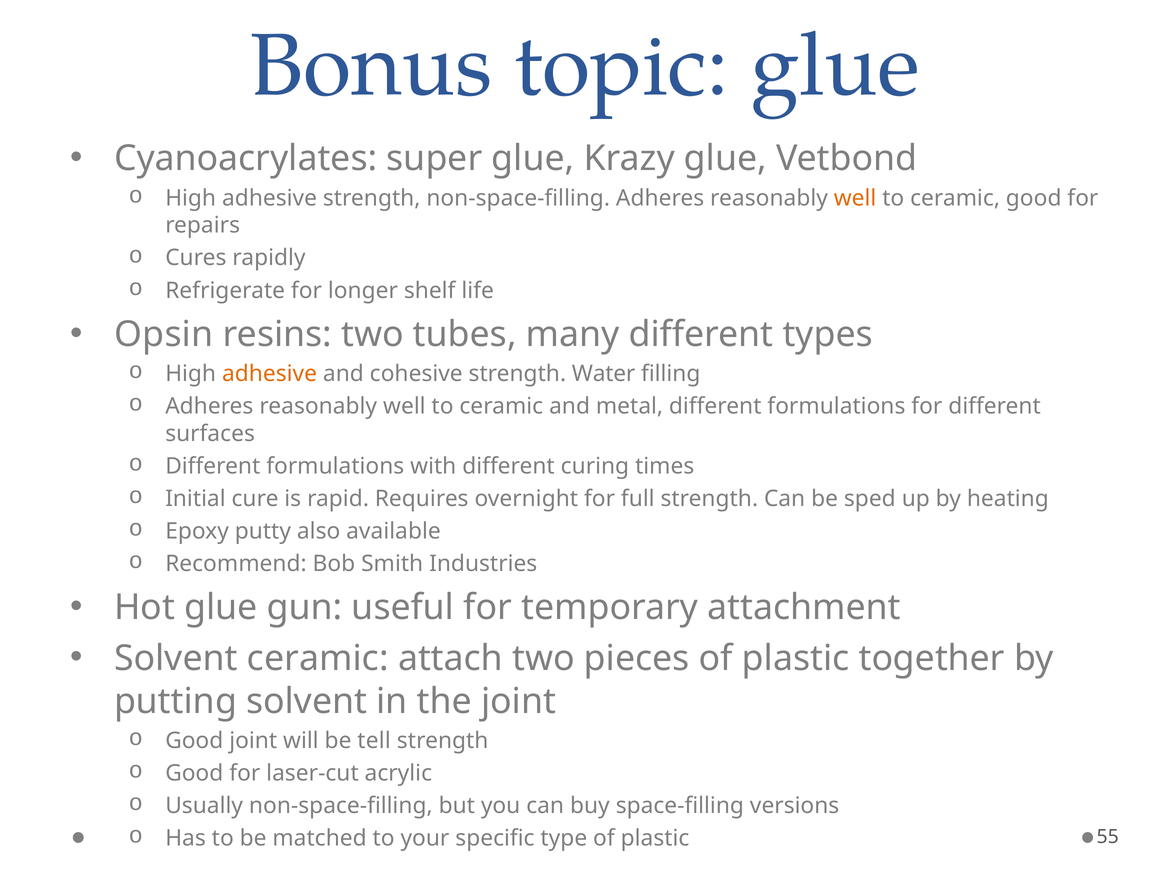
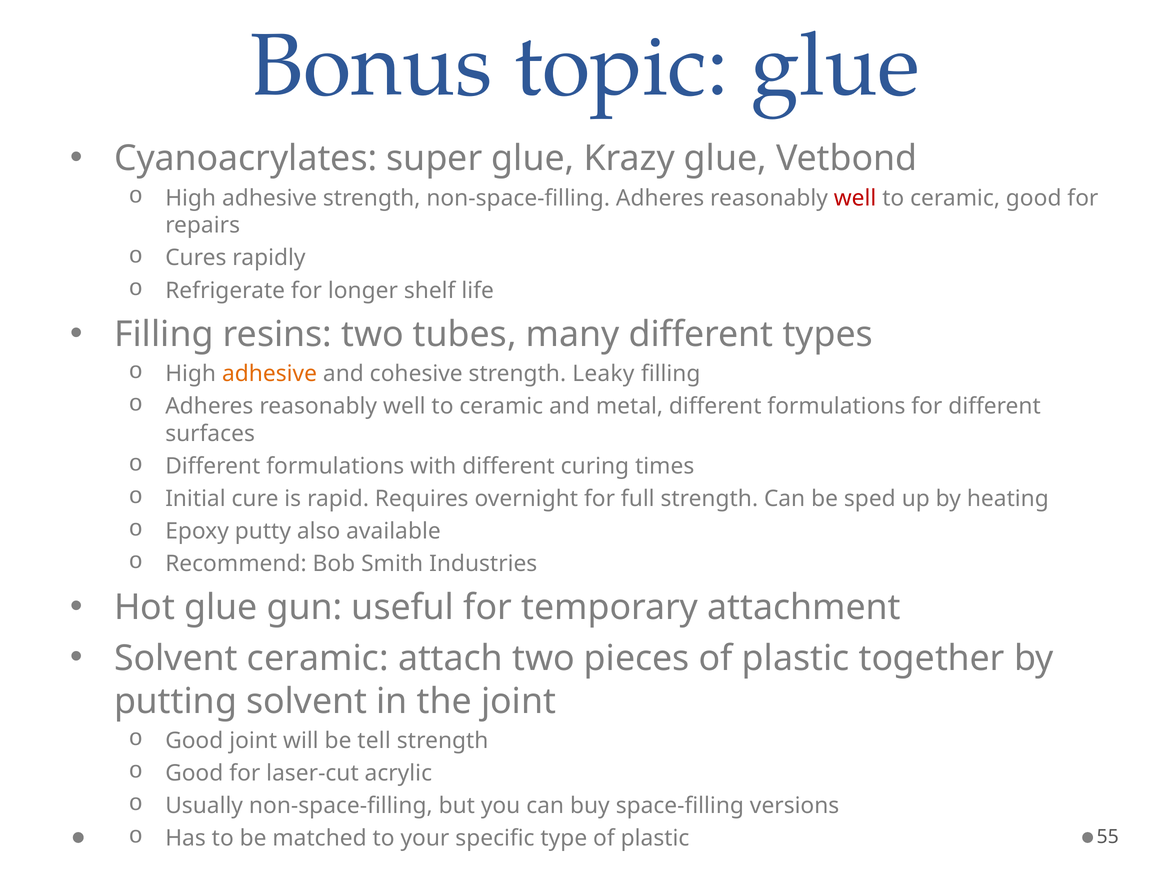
well colour: orange -> red (855, 198)
Opsin: Opsin -> Filling (164, 334)
Water: Water -> Leaky (603, 374)
